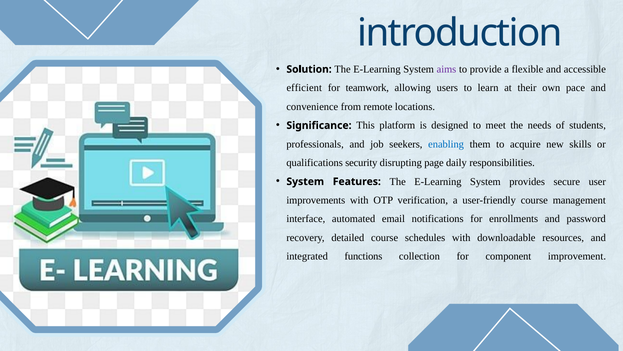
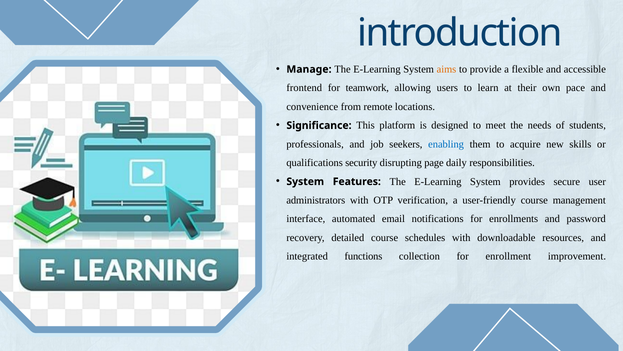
Solution: Solution -> Manage (309, 69)
aims colour: purple -> orange (446, 69)
efficient: efficient -> frontend (304, 88)
improvements: improvements -> administrators (316, 200)
component: component -> enrollment (508, 256)
